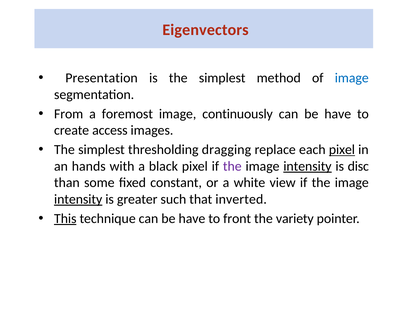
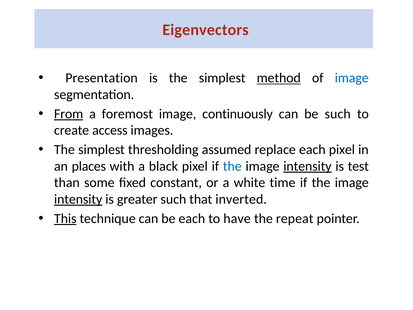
method underline: none -> present (279, 78)
From underline: none -> present (69, 114)
have: have -> such (338, 114)
dragging: dragging -> assumed (227, 150)
pixel underline: present -> none (342, 150)
hands: hands -> places (89, 166)
the colour: purple -> blue (232, 166)
disc: disc -> test (358, 166)
view: view -> time (283, 183)
technique can be have: have -> each (192, 218)
front: front -> have (237, 218)
variety: variety -> repeat (295, 218)
